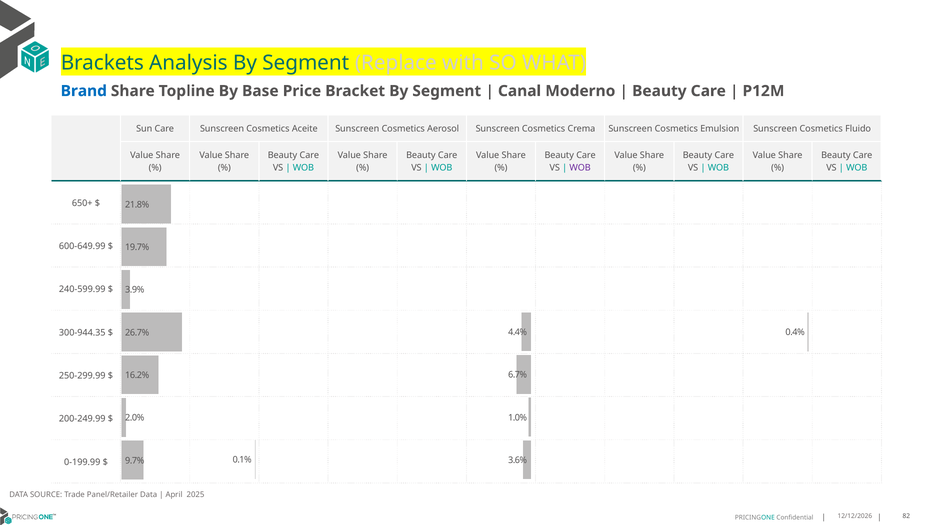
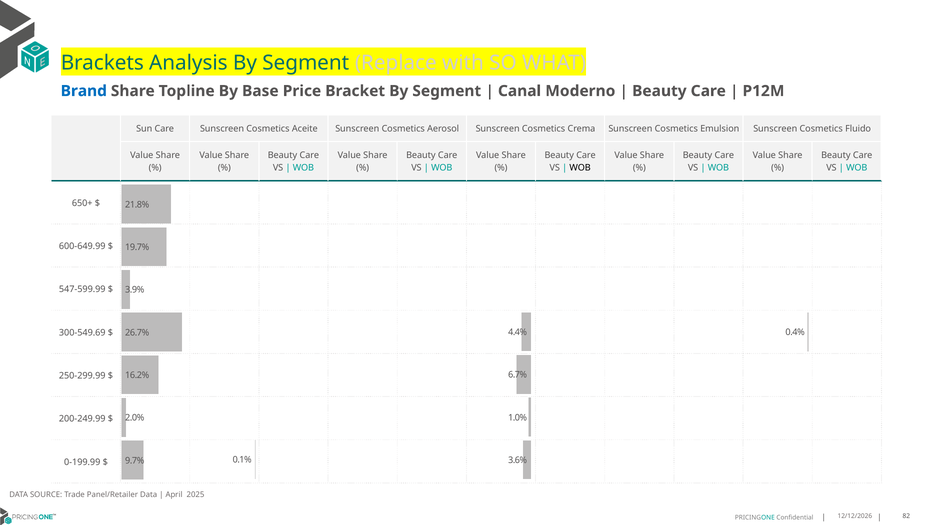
WOB colour: purple -> black (580, 168)
240-599.99: 240-599.99 -> 547-599.99 (82, 289)
300-944.35: 300-944.35 -> 300-549.69 (82, 332)
